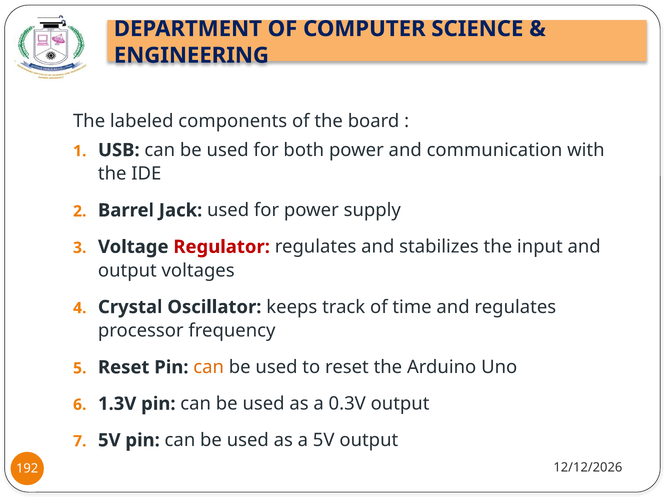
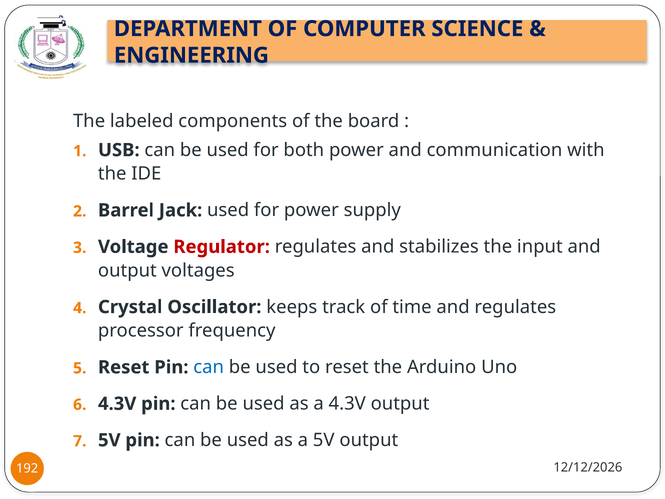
can colour: orange -> blue (209, 367)
1.3V: 1.3V -> 4.3V (117, 404)
a 0.3V: 0.3V -> 4.3V (347, 404)
